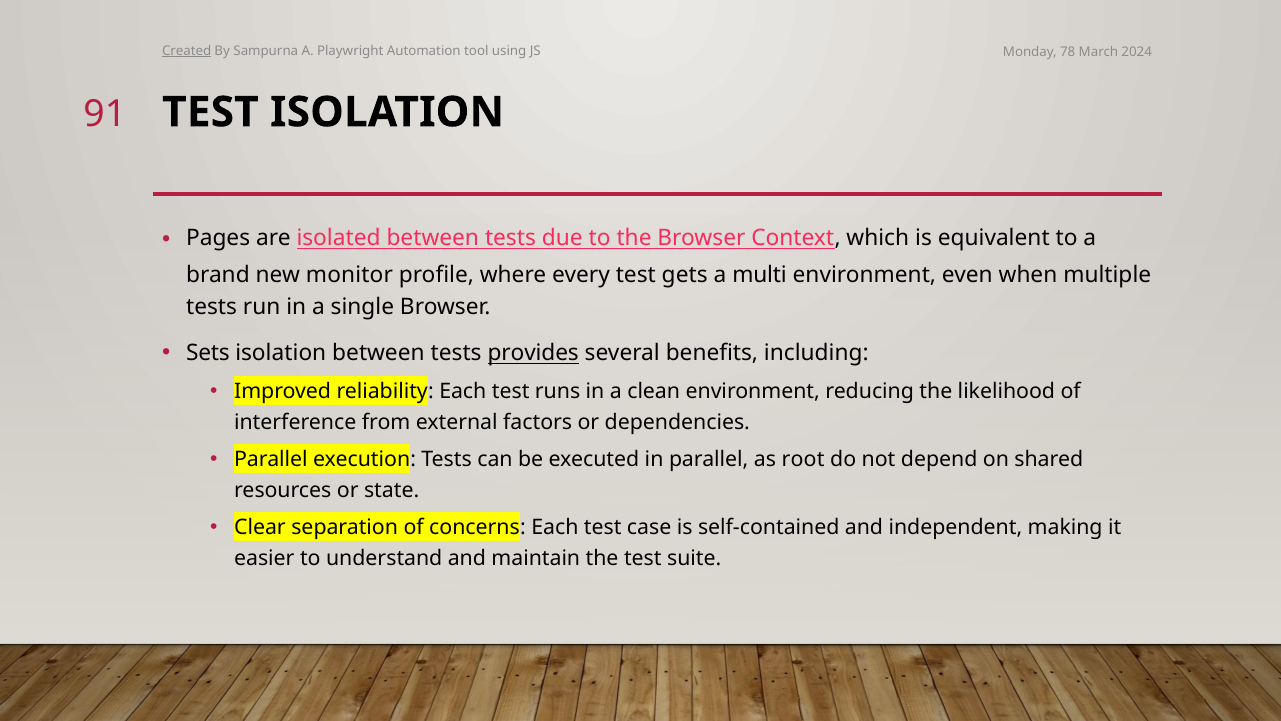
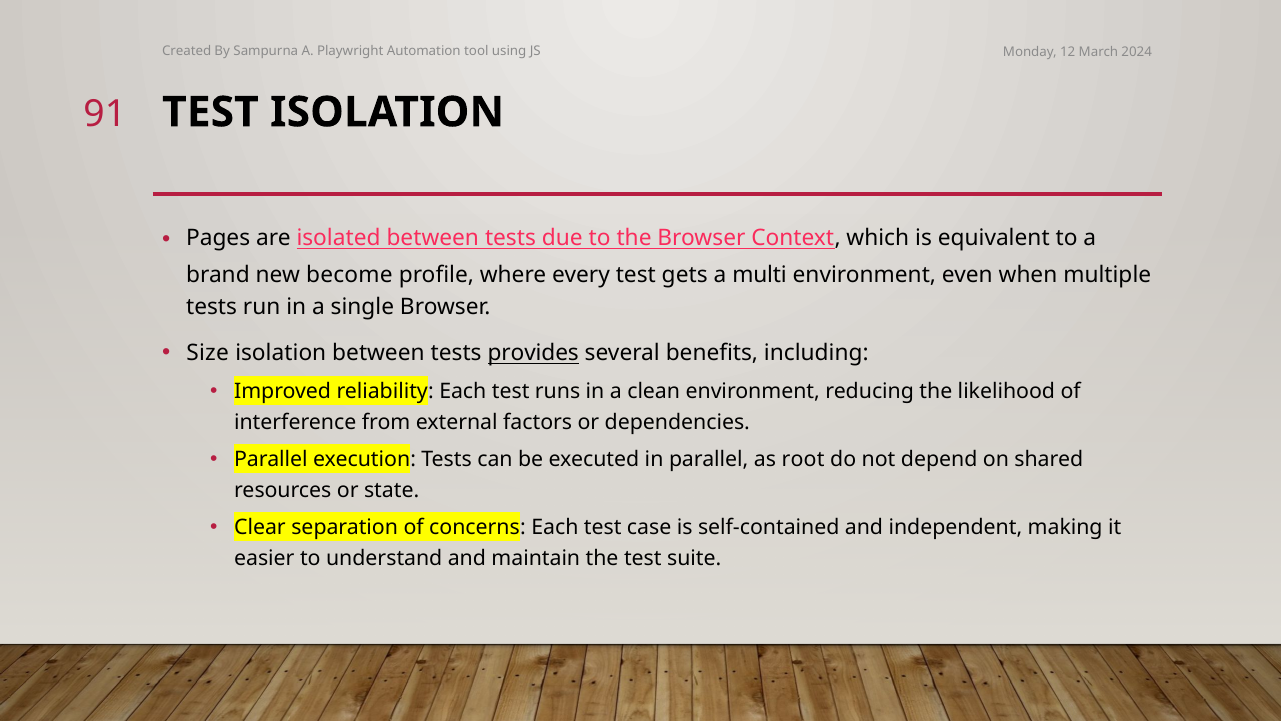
Created underline: present -> none (187, 51)
78: 78 -> 12 (1068, 52)
monitor: monitor -> become (349, 274)
Sets: Sets -> Size (208, 353)
